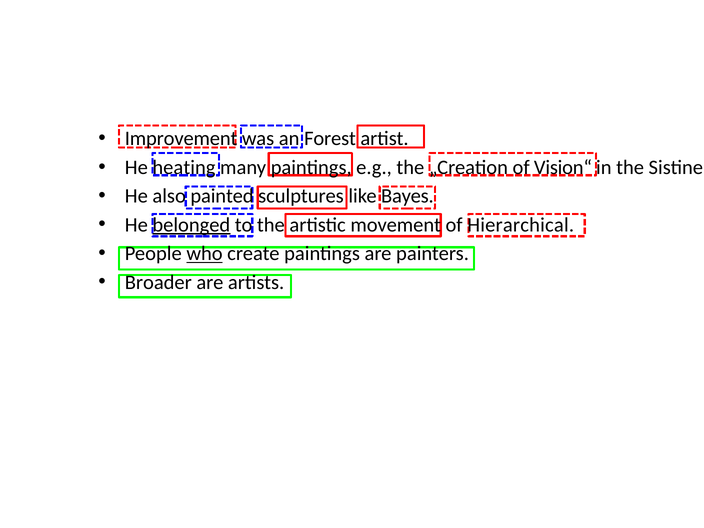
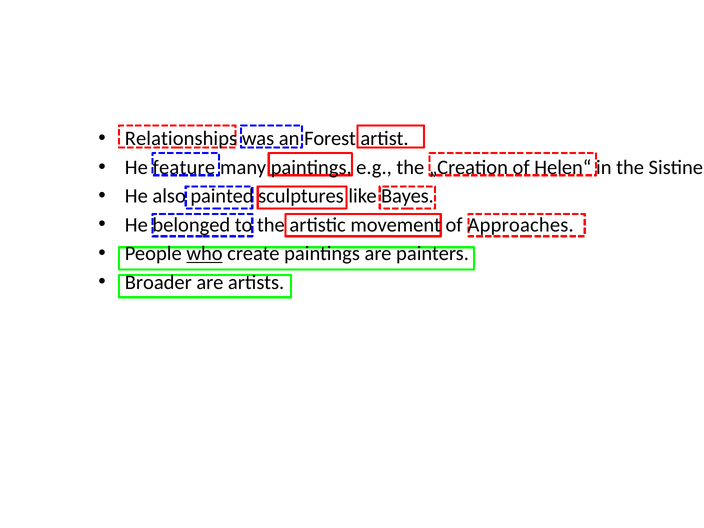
Improvement: Improvement -> Relationships (181, 139)
heating: heating -> feature (184, 167)
Vision“: Vision“ -> Helen“ (563, 167)
belonged underline: present -> none (191, 225)
Hierarchical: Hierarchical -> Approaches (521, 225)
